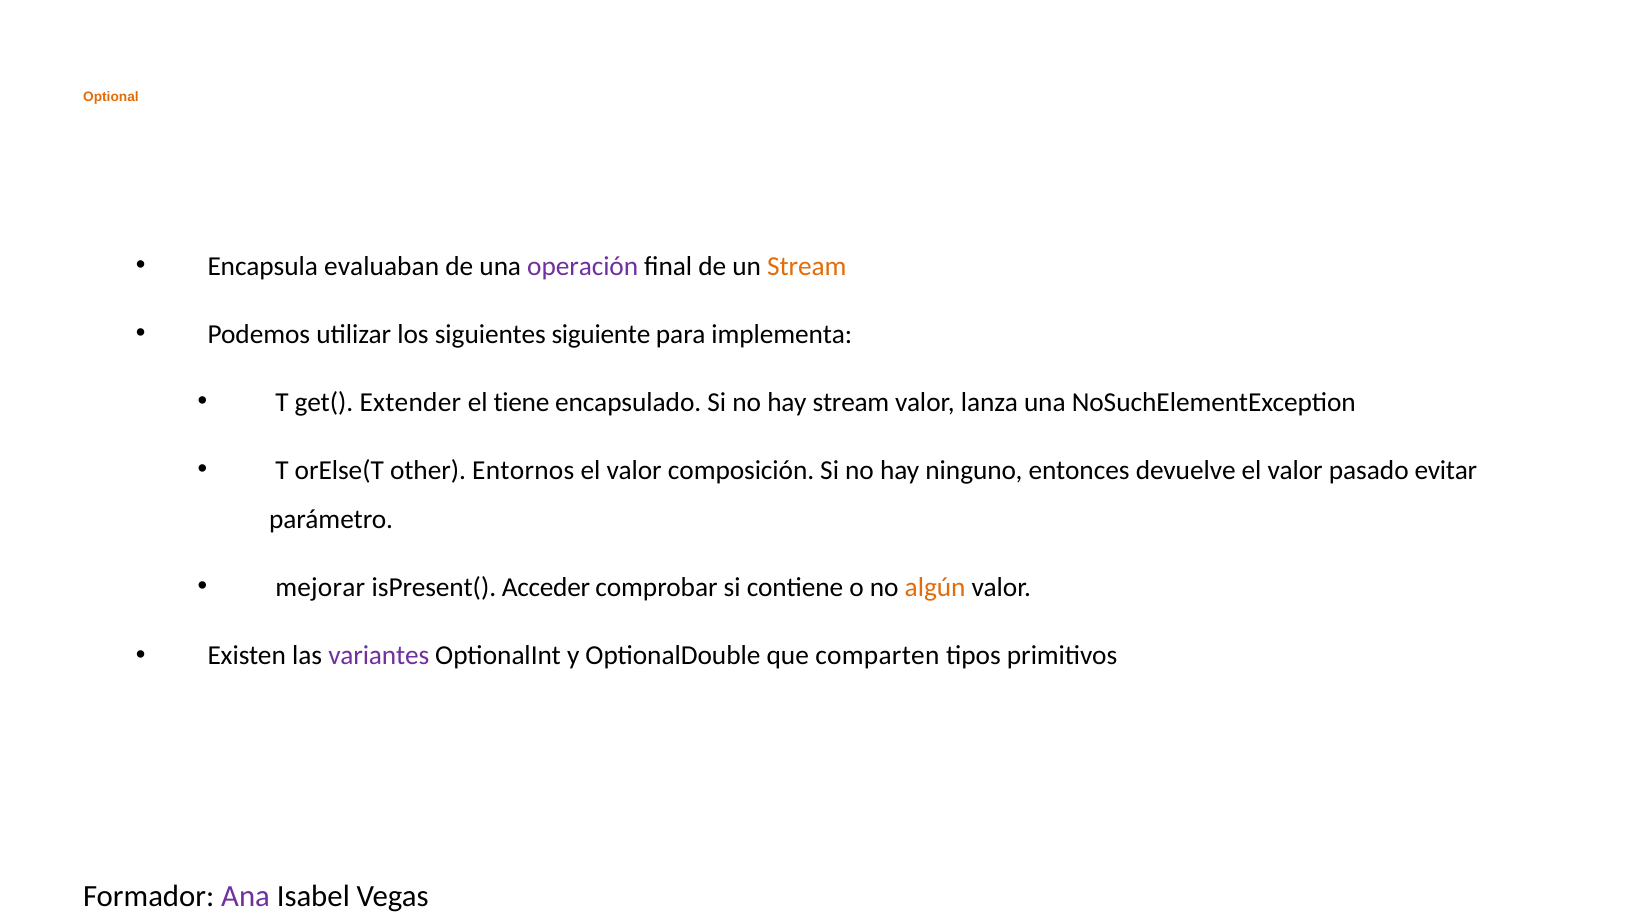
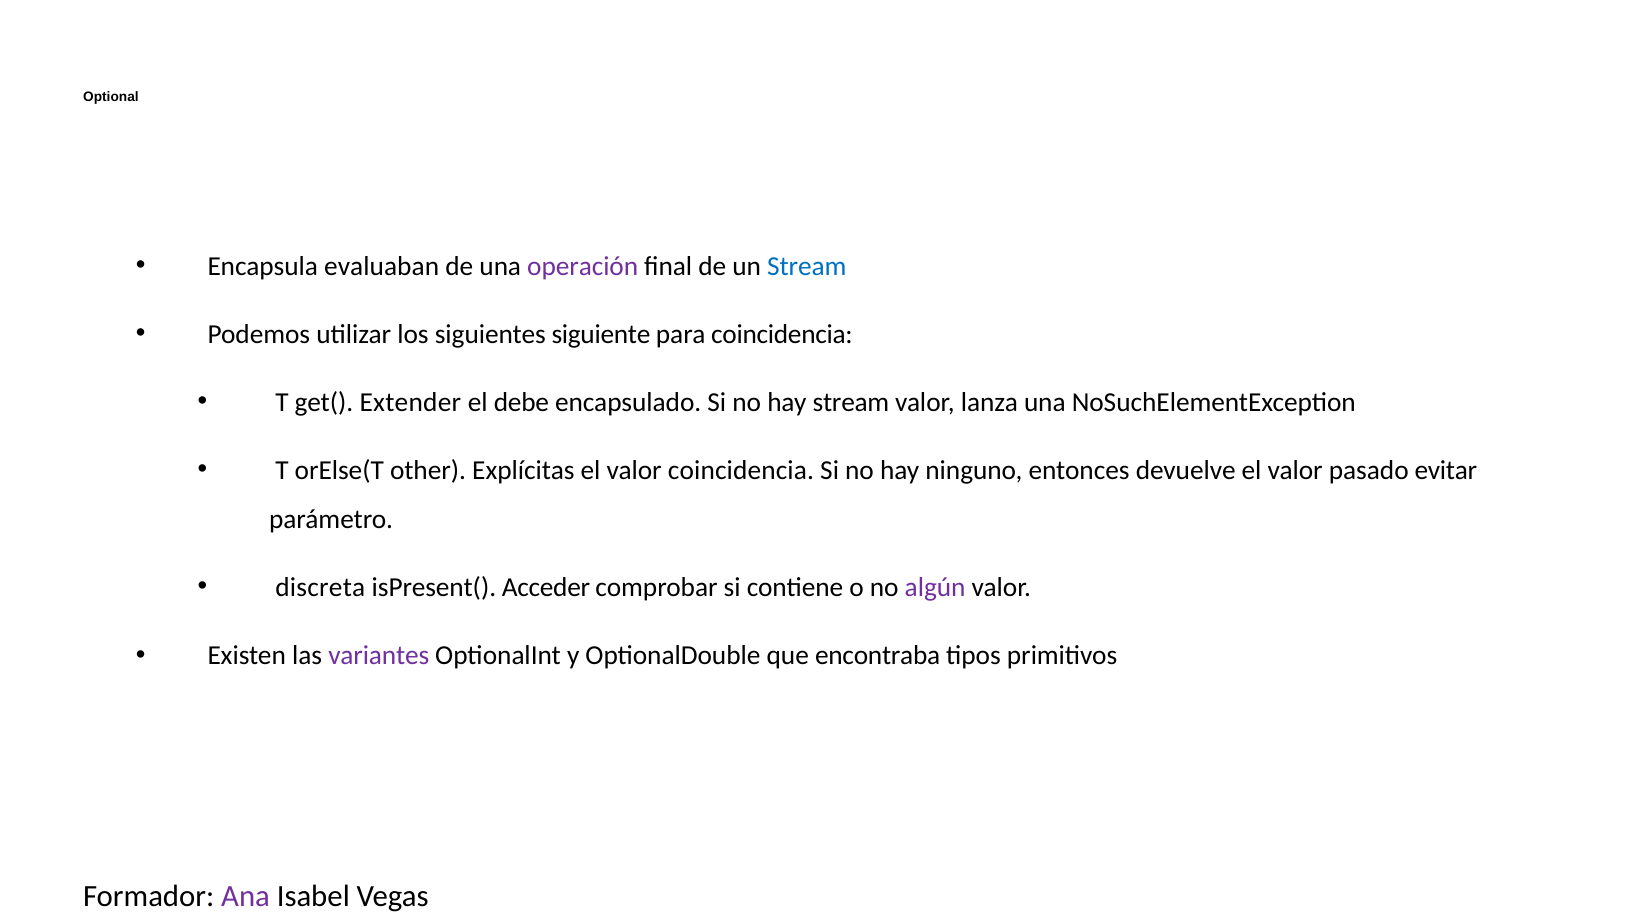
Optional colour: orange -> black (111, 97)
Stream colour: orange -> blue (807, 266)
para implementa: implementa -> coincidencia (782, 334)
tiene: tiene -> debe (521, 402)
Entornos: Entornos -> Explícitas (523, 470)
valor composición: composición -> coincidencia (741, 470)
mejorar: mejorar -> discreta (320, 587)
algún colour: orange -> purple (935, 587)
comparten: comparten -> encontraba (878, 655)
